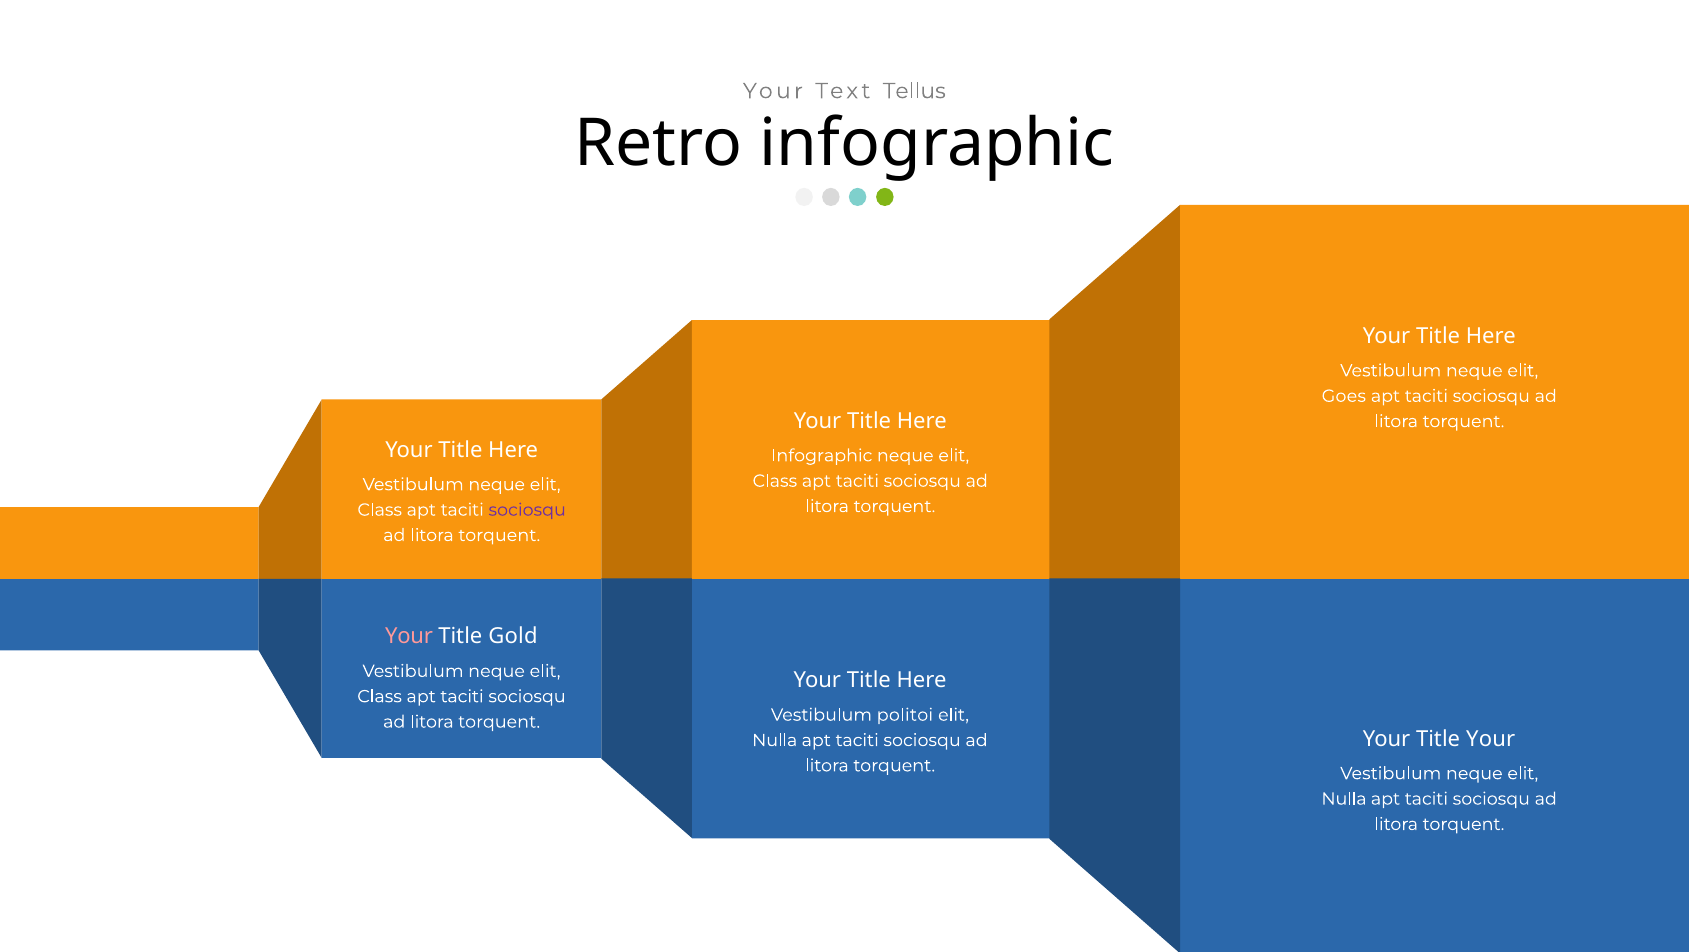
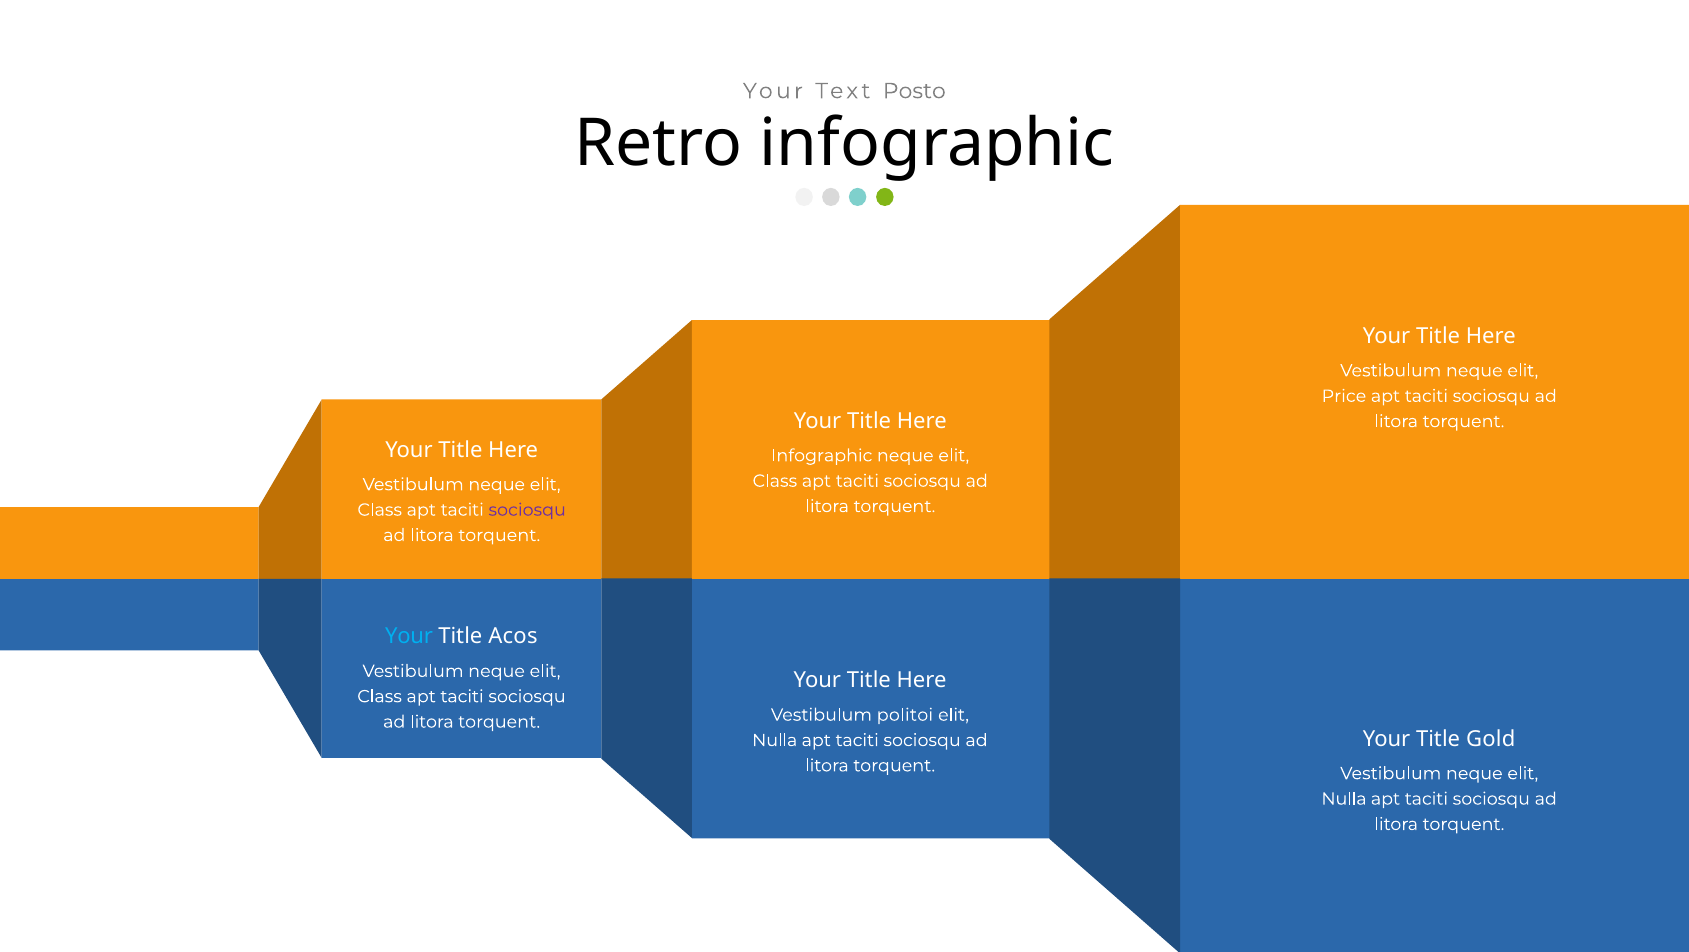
Tellus: Tellus -> Posto (914, 91)
Goes: Goes -> Price (1344, 396)
Your colour: pink -> light blue (409, 636)
Gold: Gold -> Acos (513, 636)
Title Your: Your -> Gold (1491, 738)
